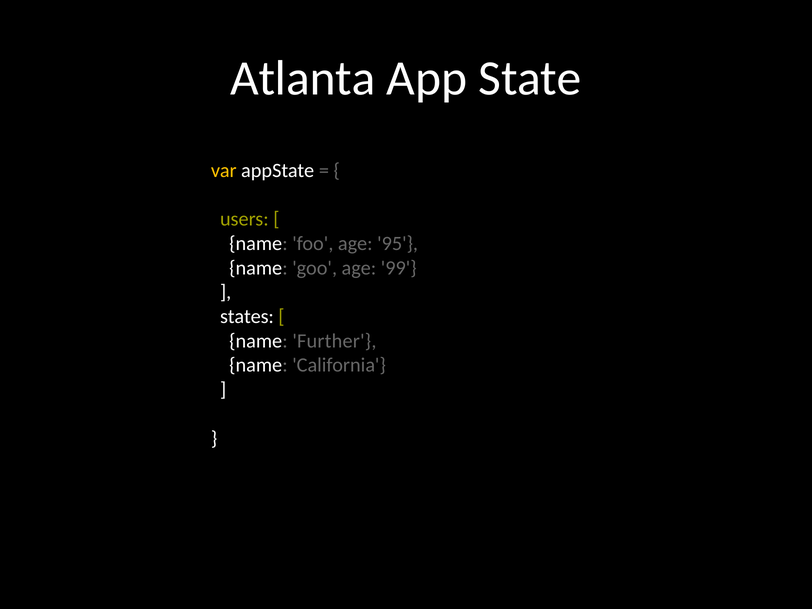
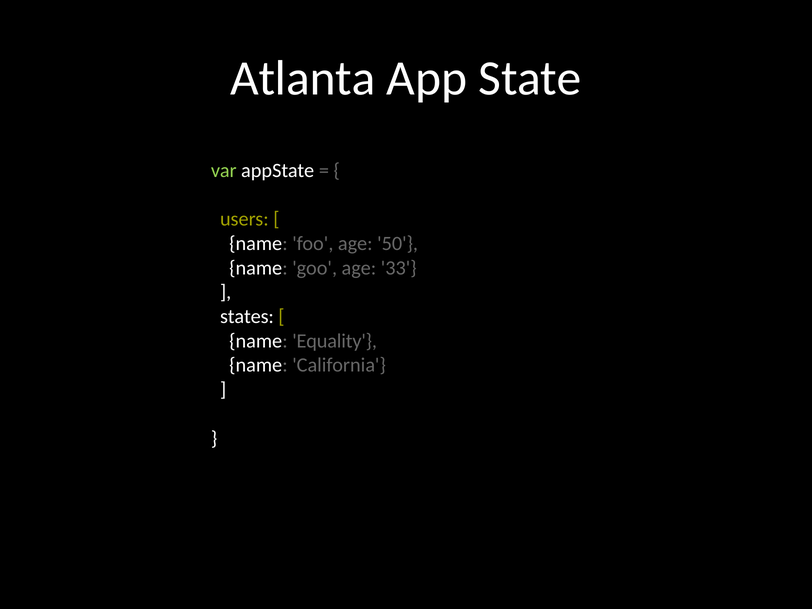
var colour: yellow -> light green (224, 170)
95: 95 -> 50 (398, 243)
99: 99 -> 33 (399, 268)
Further: Further -> Equality (335, 341)
